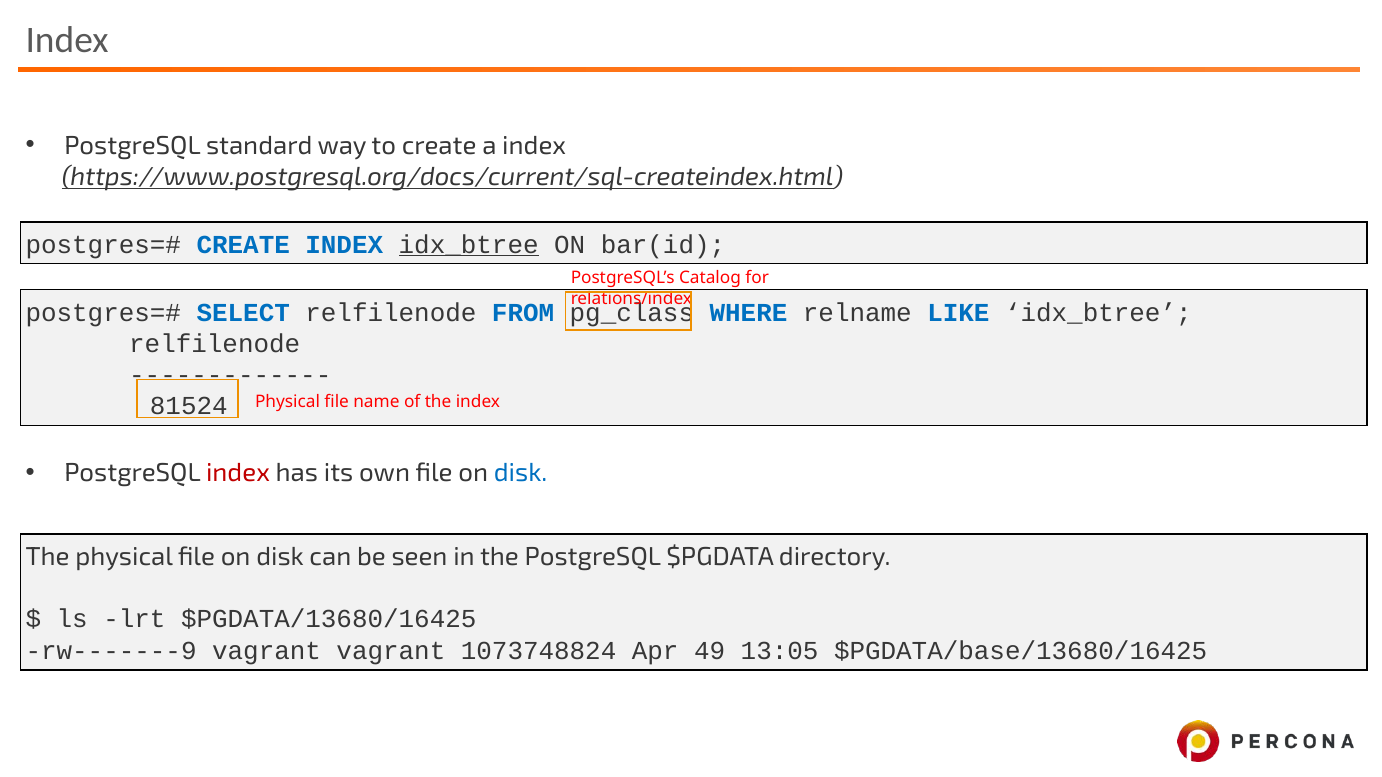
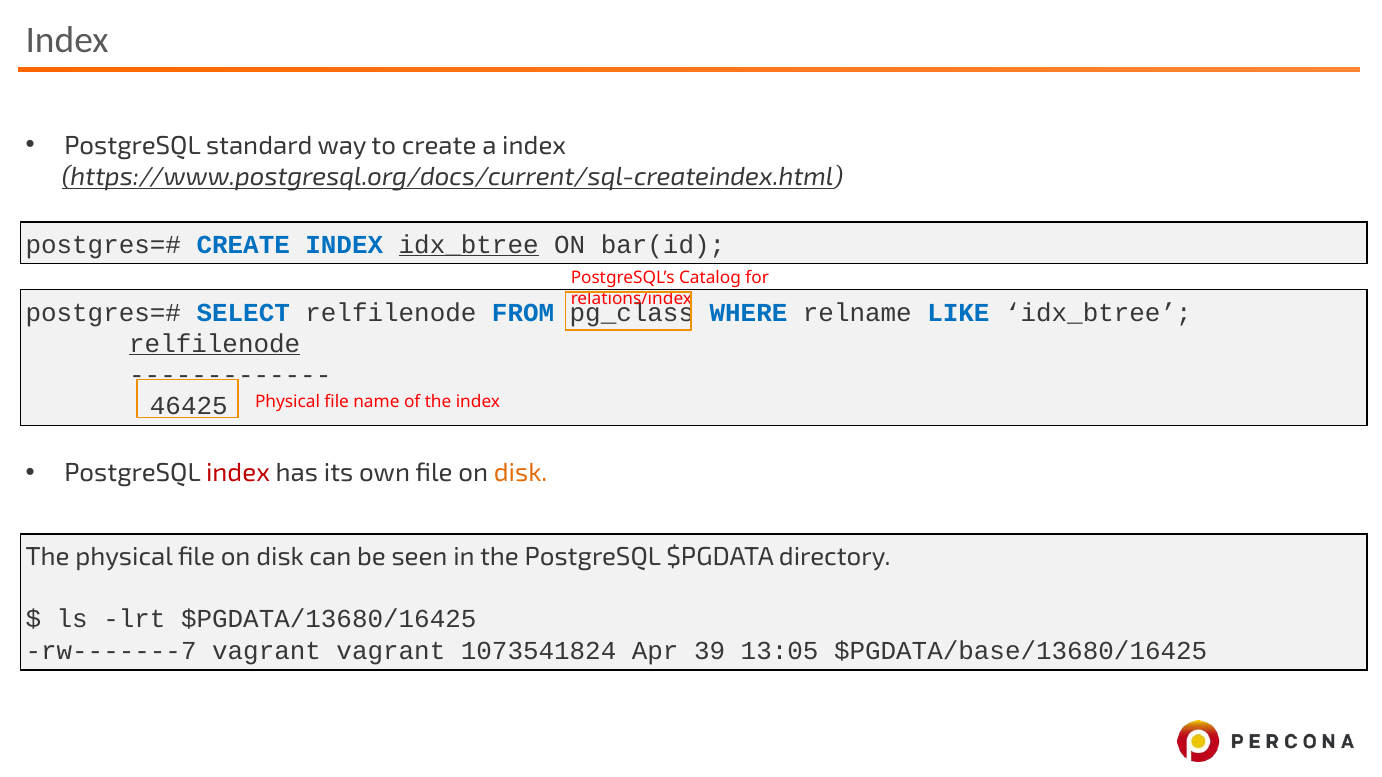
relfilenode underline: none -> present (215, 344)
81524: 81524 -> 46425 (189, 406)
disk colour: blue -> orange (521, 474)
rw-------9: rw-------9 -> rw-------7 (111, 651)
1073748824: 1073748824 -> 1073541824 (539, 651)
49: 49 -> 39 (710, 651)
